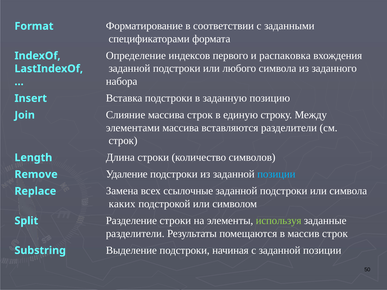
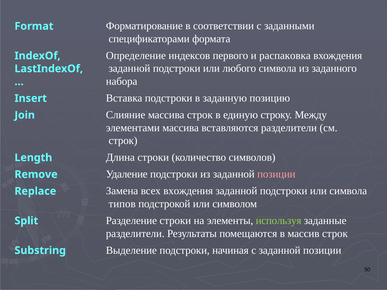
позиции colour: light blue -> pink (276, 174)
всех ссылочные: ссылочные -> вхождения (188, 191)
каких: каких -> типов (122, 204)
